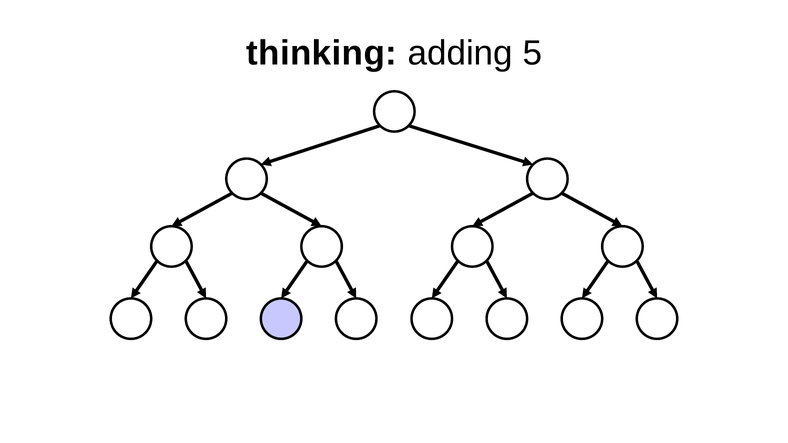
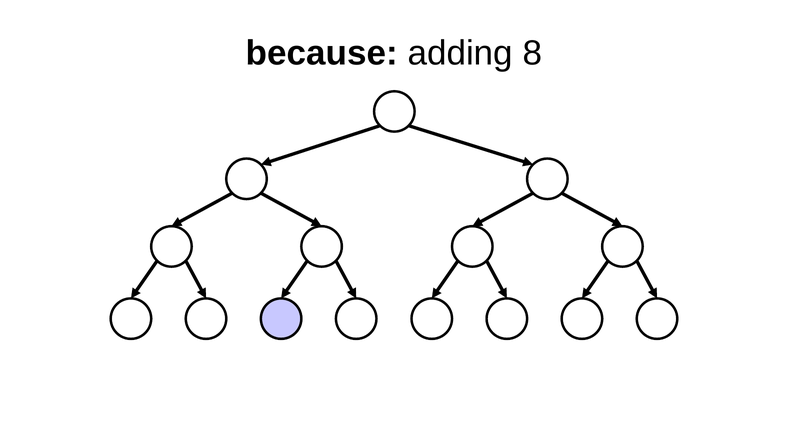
thinking: thinking -> because (322, 53)
adding 5: 5 -> 8 (532, 53)
